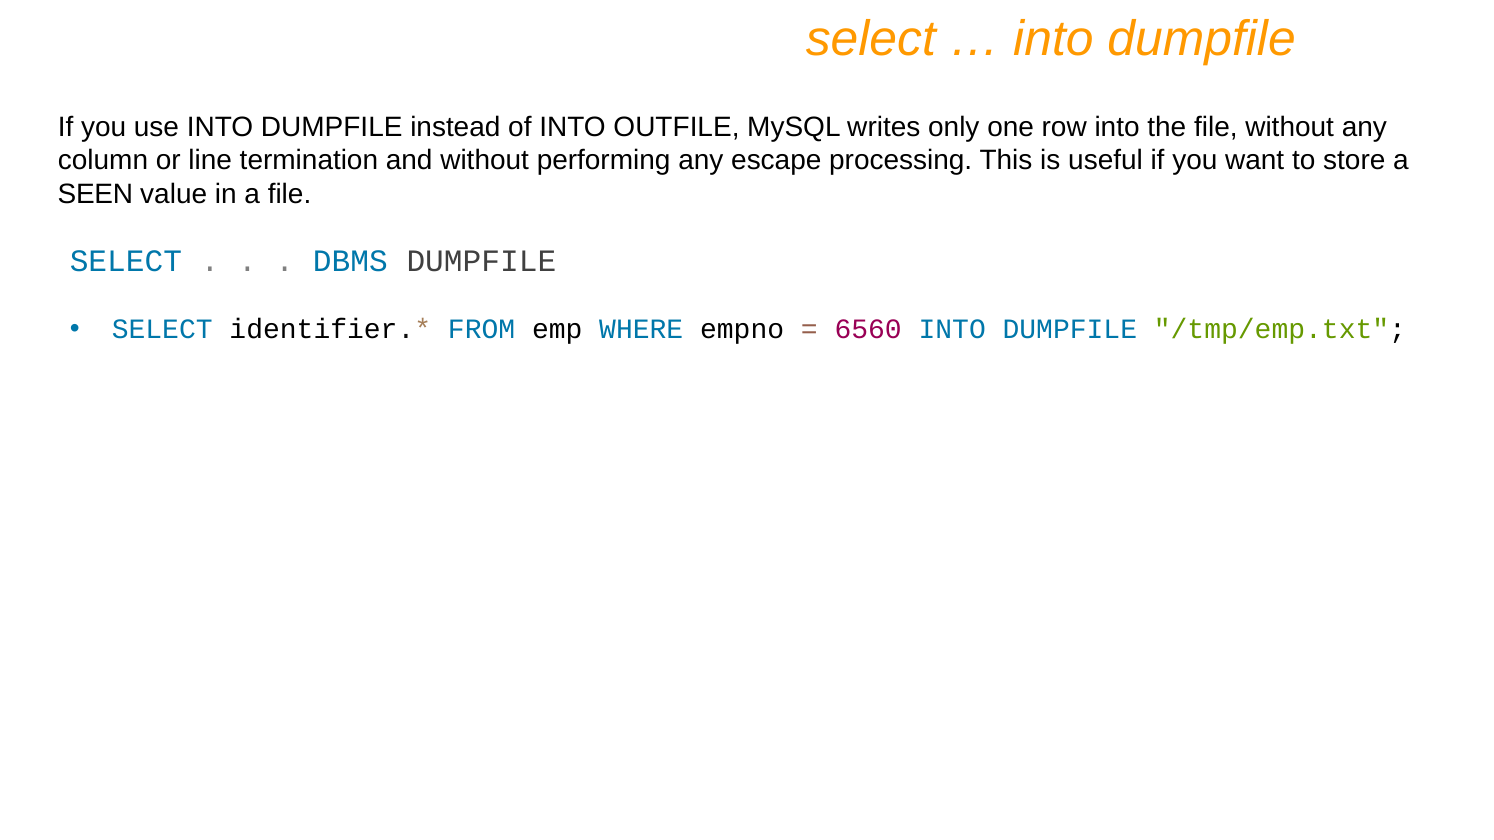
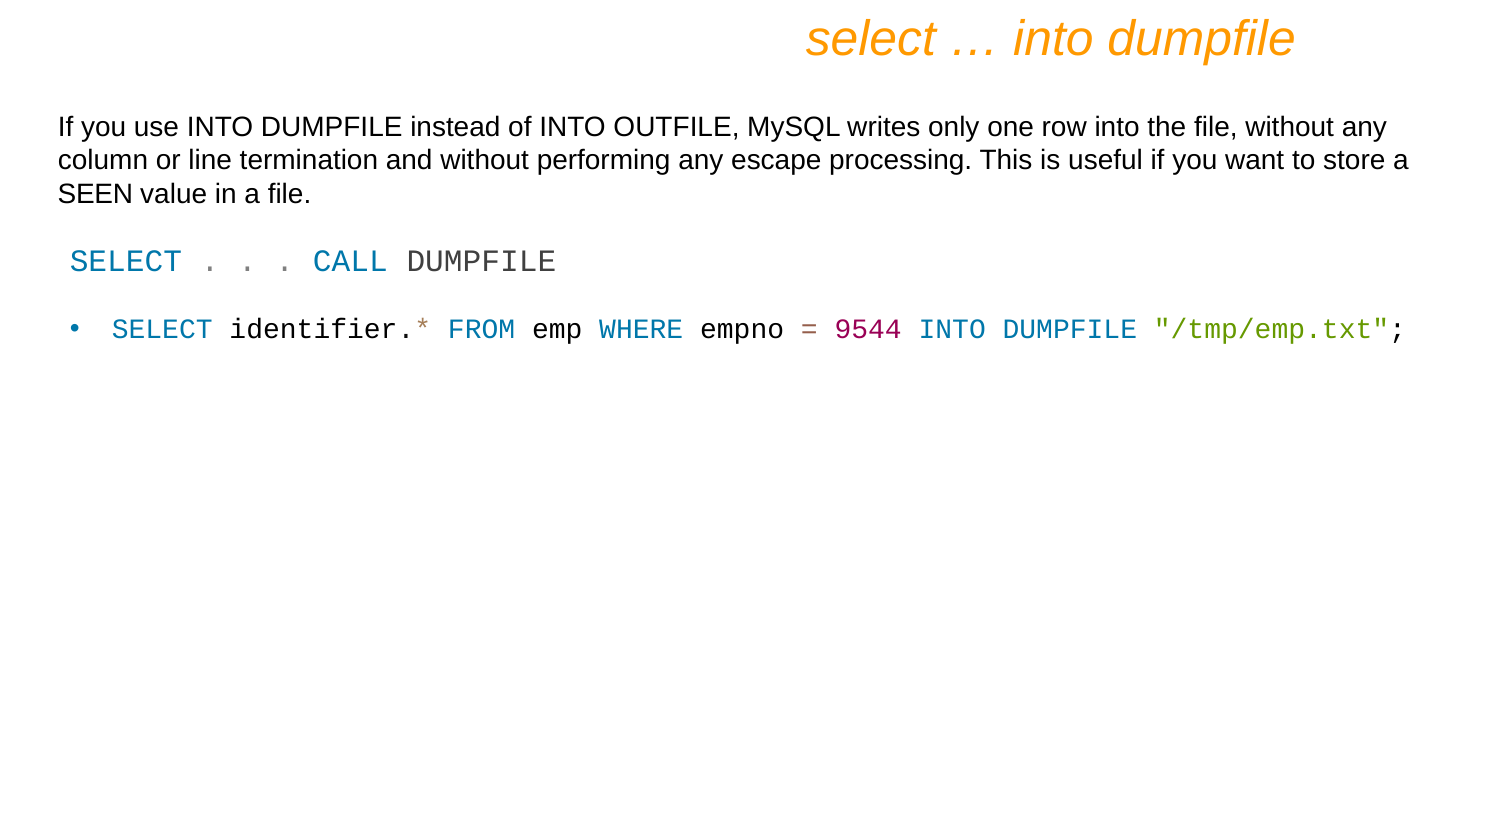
DBMS: DBMS -> CALL (350, 261)
6560: 6560 -> 9544 (868, 330)
